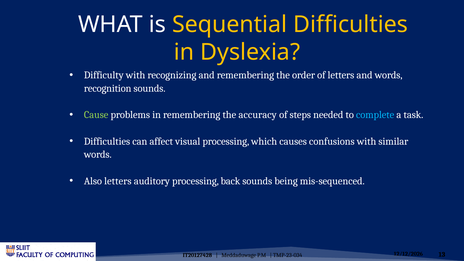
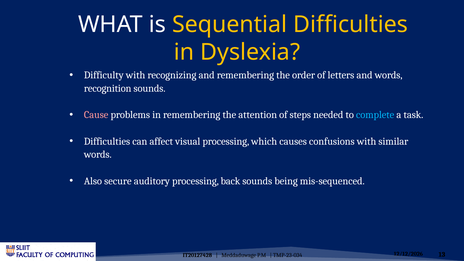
Cause colour: light green -> pink (96, 115)
accuracy: accuracy -> attention (258, 115)
Also letters: letters -> secure (118, 181)
